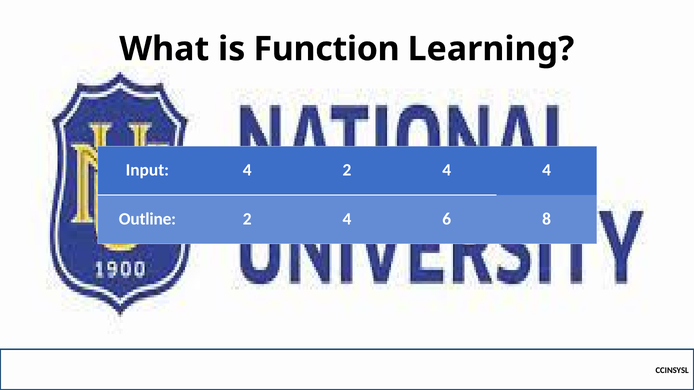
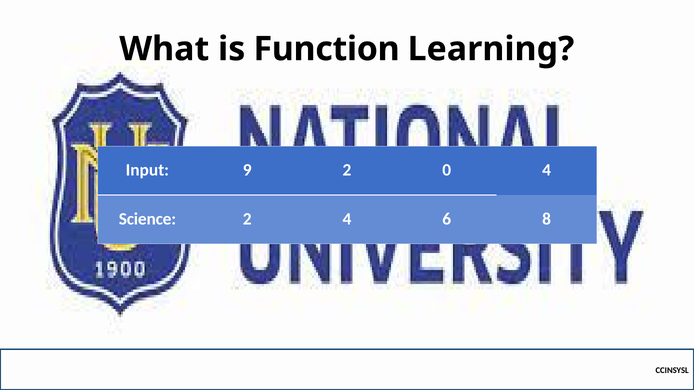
Input 4: 4 -> 9 (247, 170)
4: 4 -> 0 (447, 170)
Outline: Outline -> Science (147, 219)
